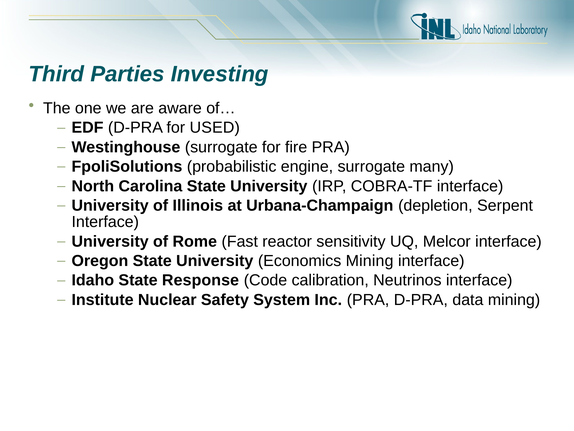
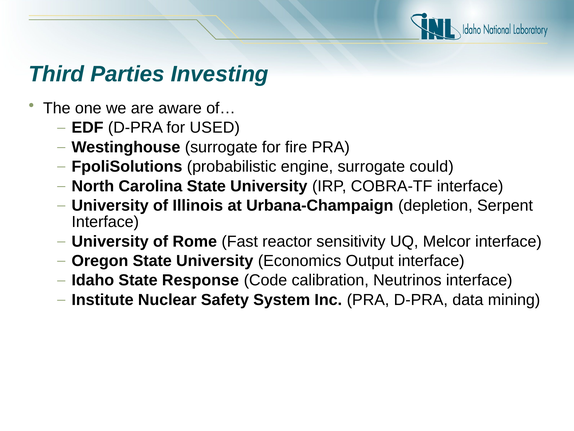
many: many -> could (432, 166)
Economics Mining: Mining -> Output (370, 261)
